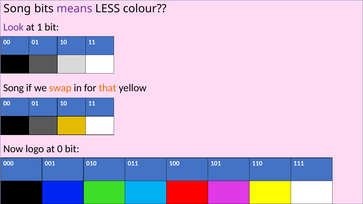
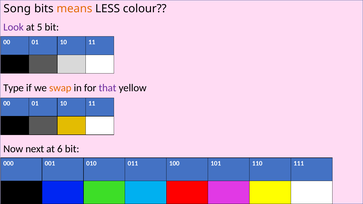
means colour: purple -> orange (74, 9)
1: 1 -> 5 (40, 27)
Song: Song -> Type (14, 88)
that colour: orange -> purple (108, 88)
logo: logo -> next (35, 149)
0: 0 -> 6 (60, 149)
